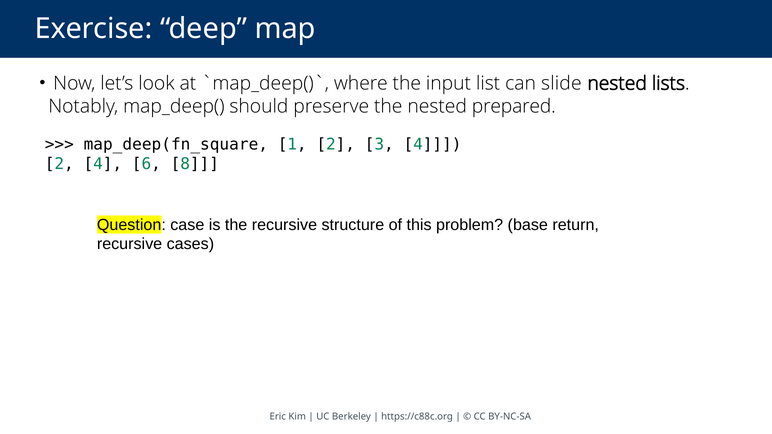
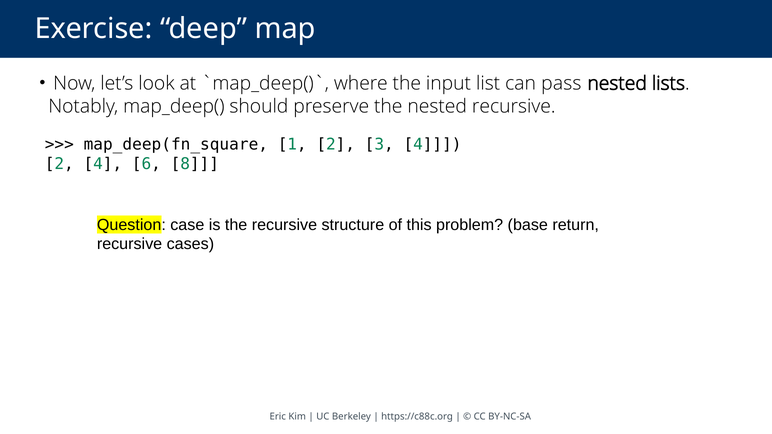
slide: slide -> pass (561, 83)
nested prepared: prepared -> recursive (514, 107)
